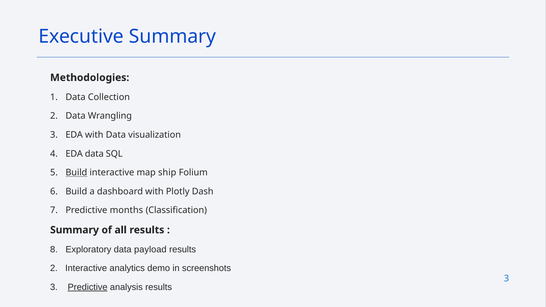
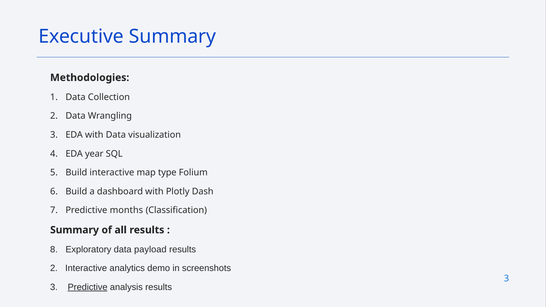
EDA data: data -> year (94, 154)
Build underline: present -> none (76, 173)
ship: ship -> type (167, 173)
